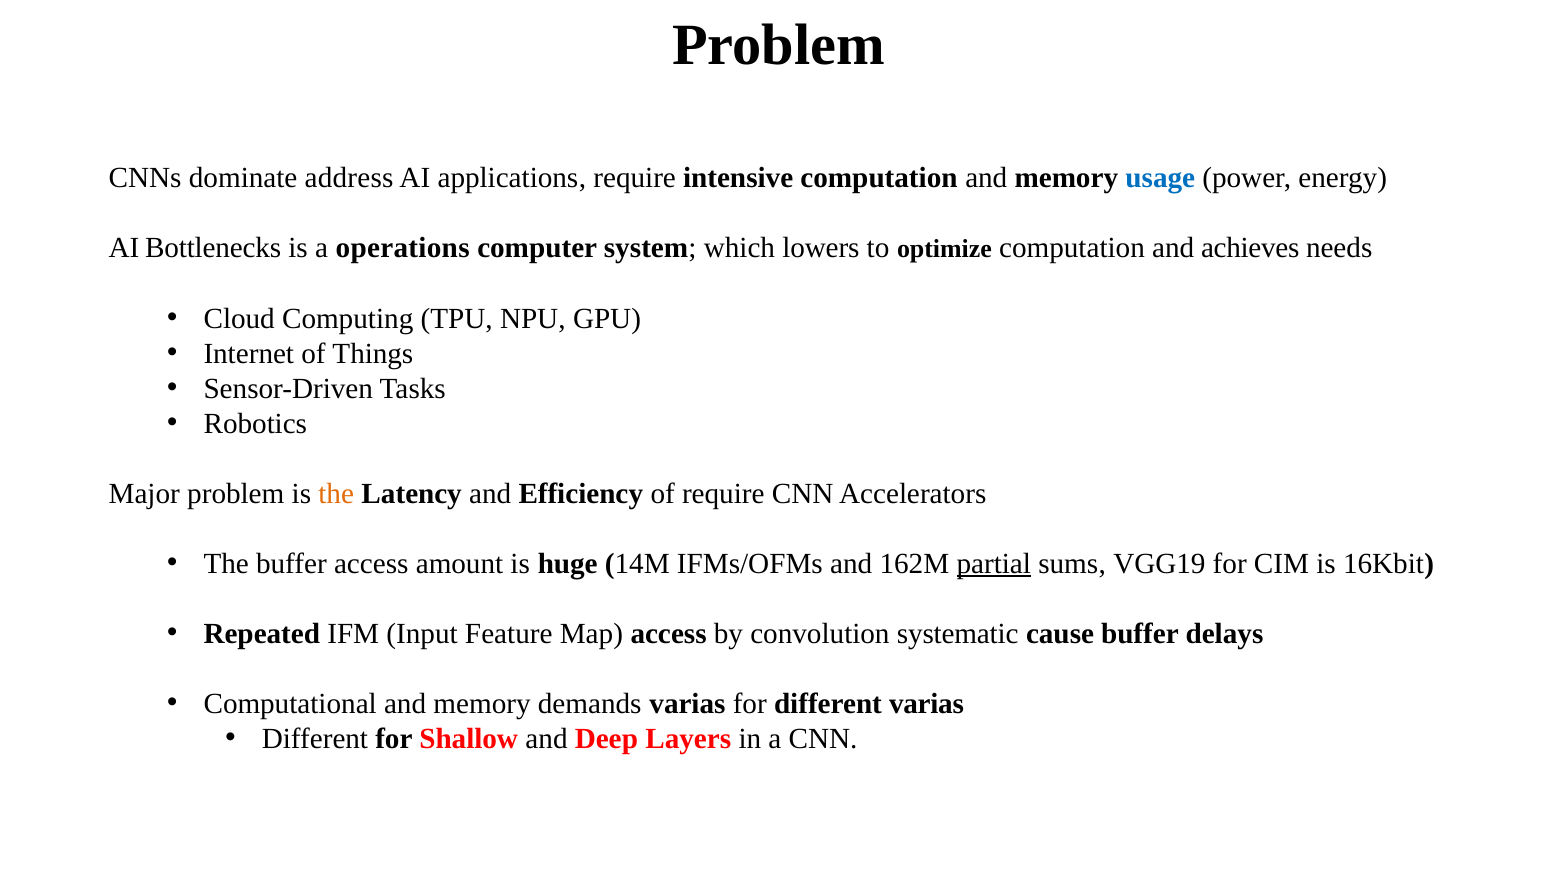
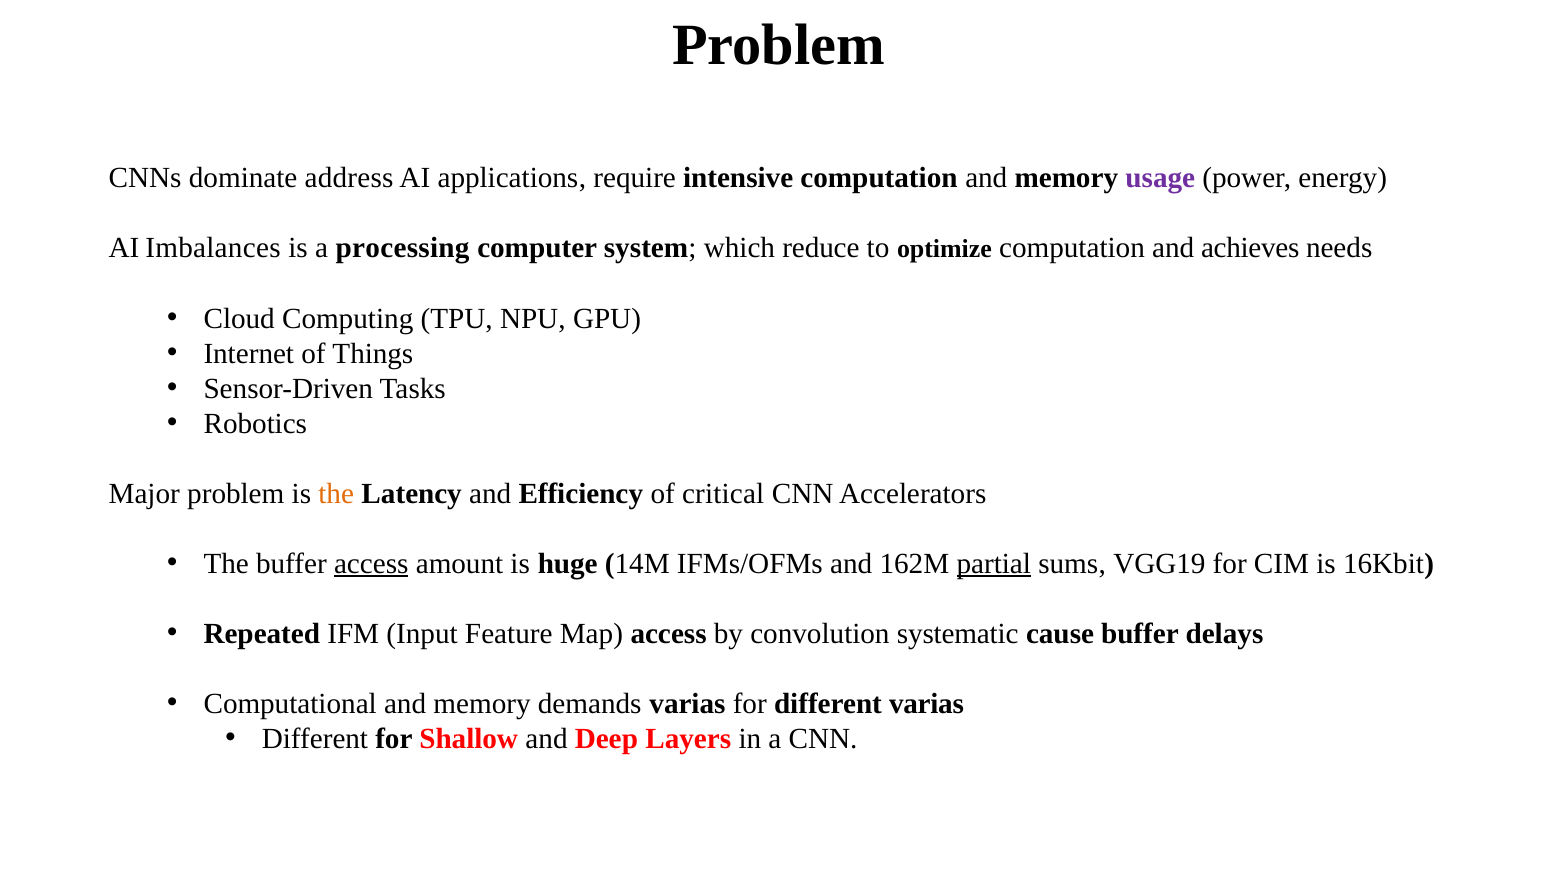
usage colour: blue -> purple (1160, 178)
Bottlenecks: Bottlenecks -> Imbalances (213, 248)
operations: operations -> processing (403, 248)
lowers: lowers -> reduce (821, 248)
of require: require -> critical (723, 493)
access underline: none -> present (371, 564)
